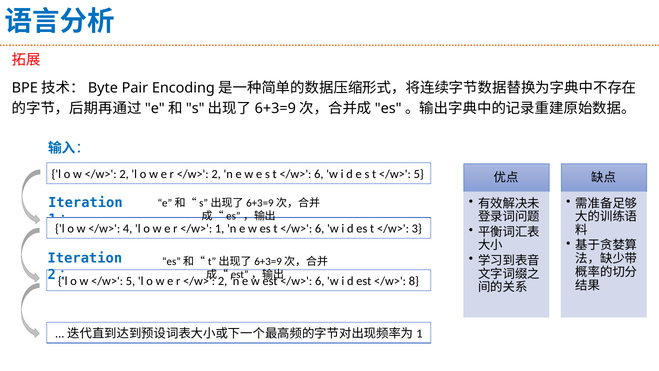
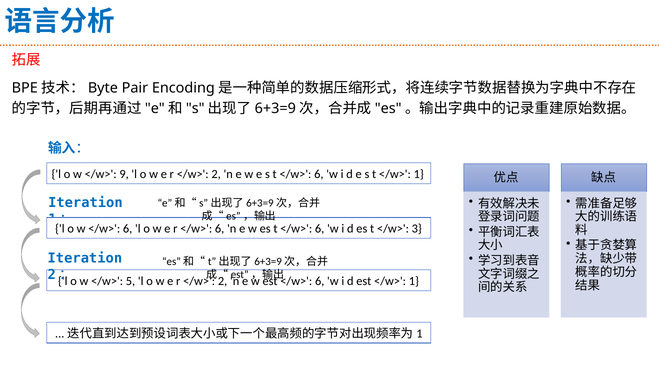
w </w> 2: 2 -> 9 (124, 174)
t </w> 5: 5 -> 1 (419, 174)
w </w> 4: 4 -> 6 (128, 229)
r </w> 1: 1 -> 6 (220, 229)
est </w> 8: 8 -> 1 (414, 281)
